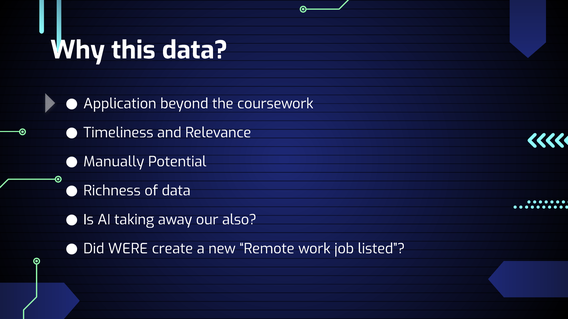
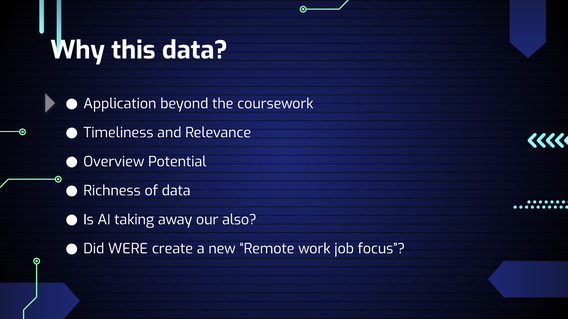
Manually: Manually -> Overview (114, 162)
listed: listed -> focus (381, 249)
